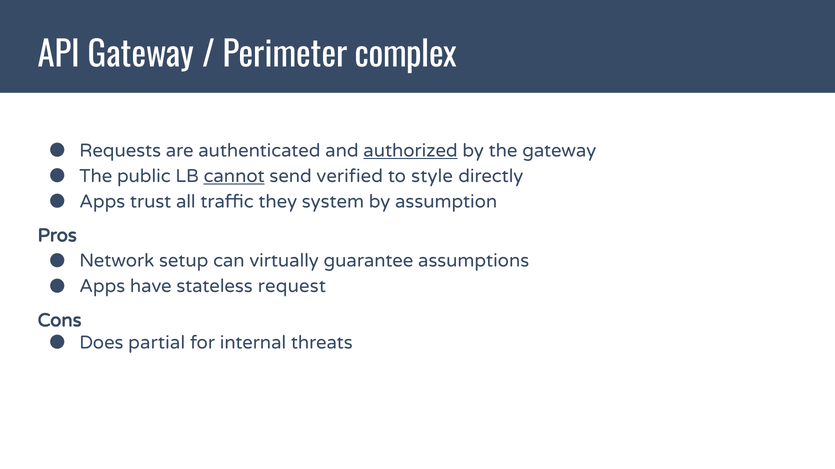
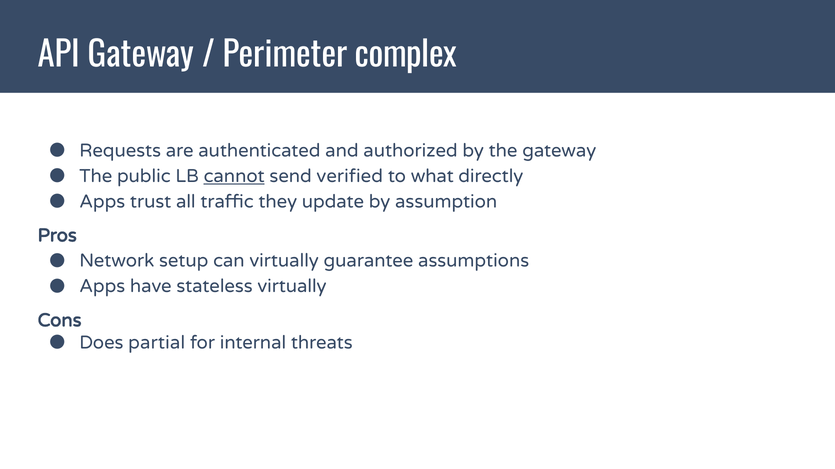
authorized underline: present -> none (411, 151)
style: style -> what (432, 176)
system: system -> update (333, 202)
stateless request: request -> virtually (292, 287)
